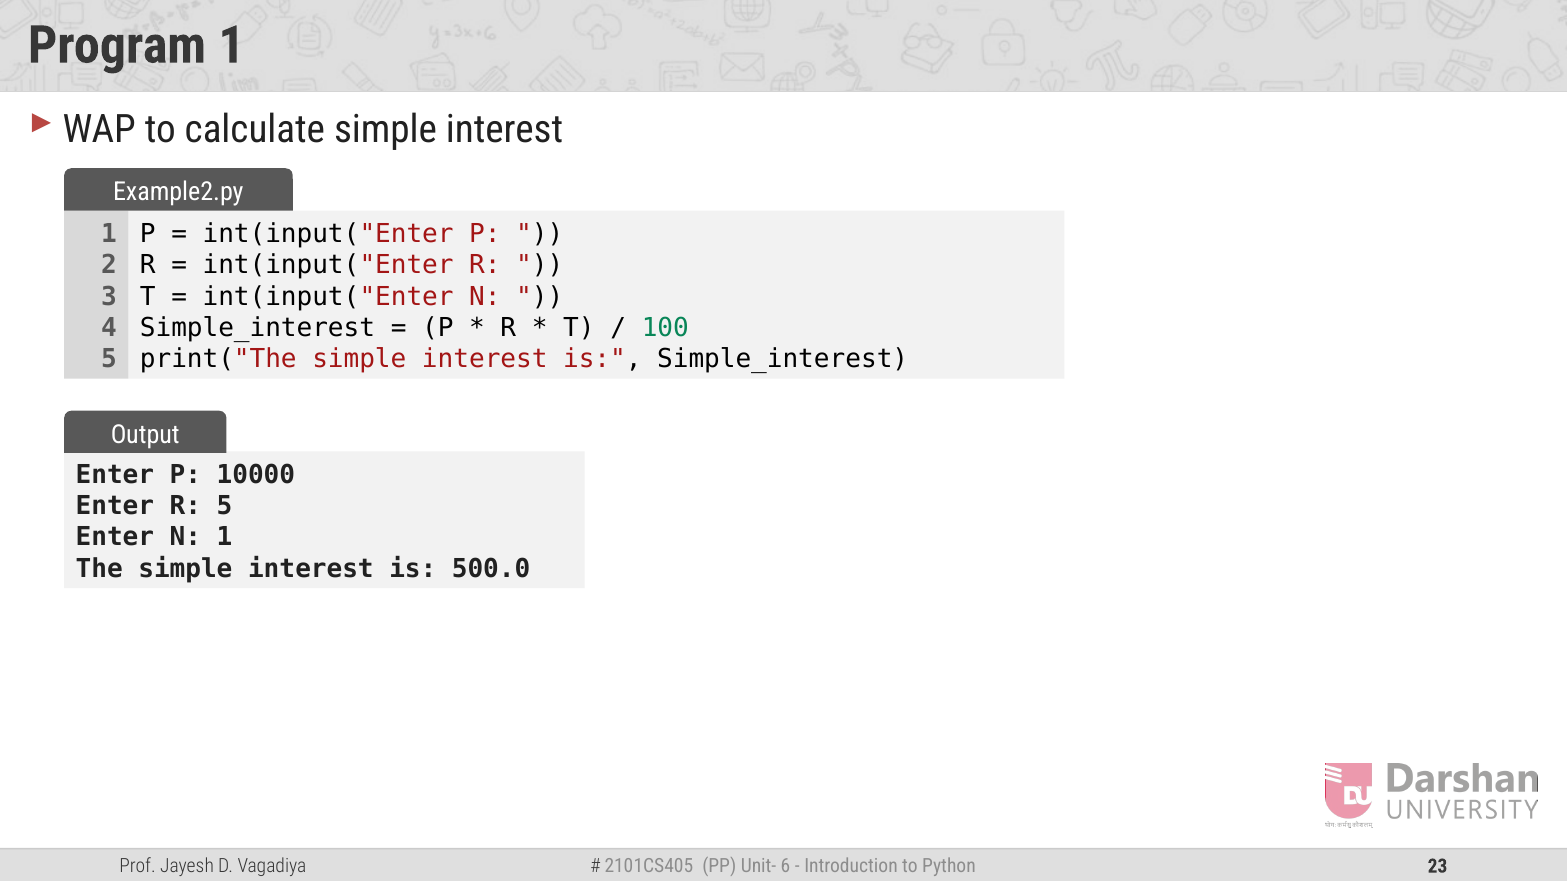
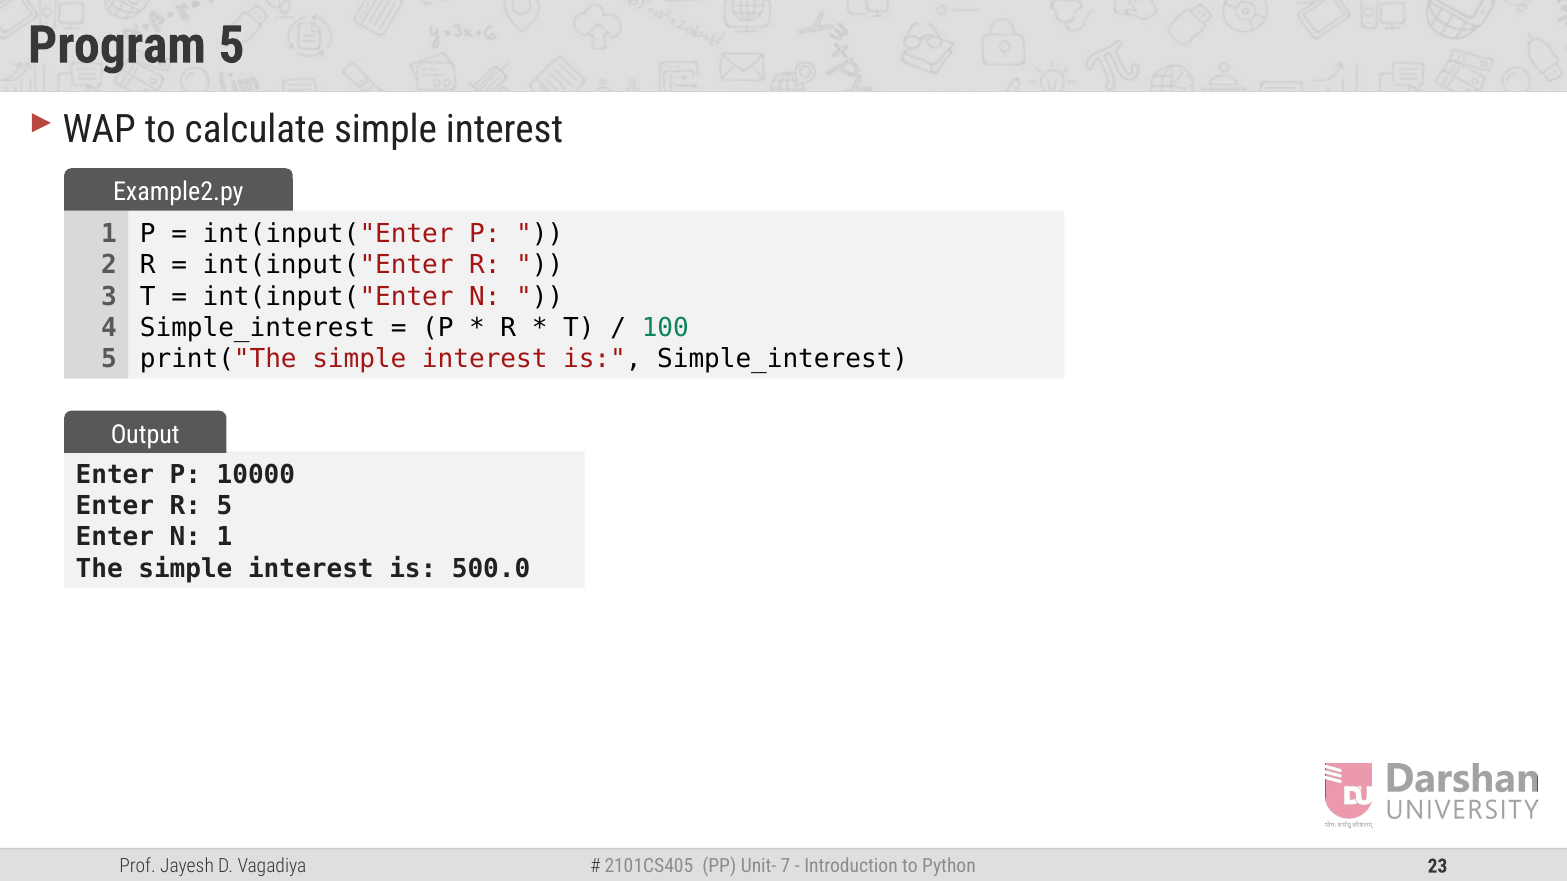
Program 1: 1 -> 5 (231, 45)
6: 6 -> 7 (785, 867)
